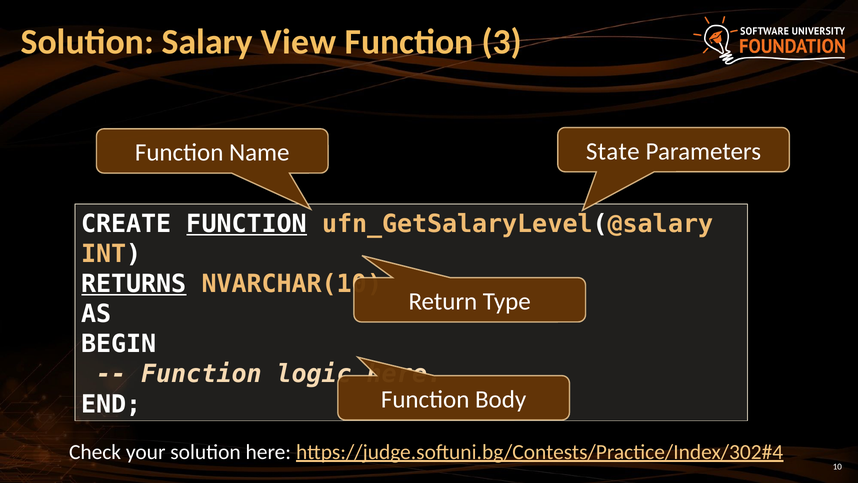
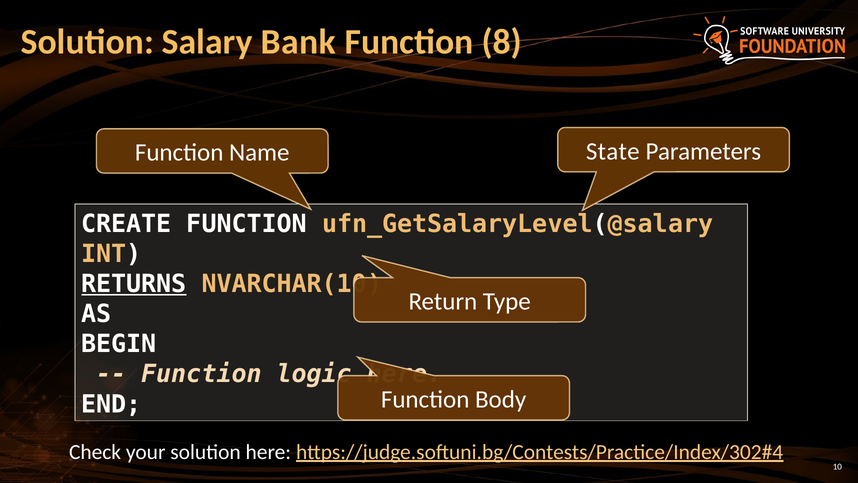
View: View -> Bank (298, 42)
3: 3 -> 8 (502, 42)
FUNCTION underline: present -> none (247, 224)
